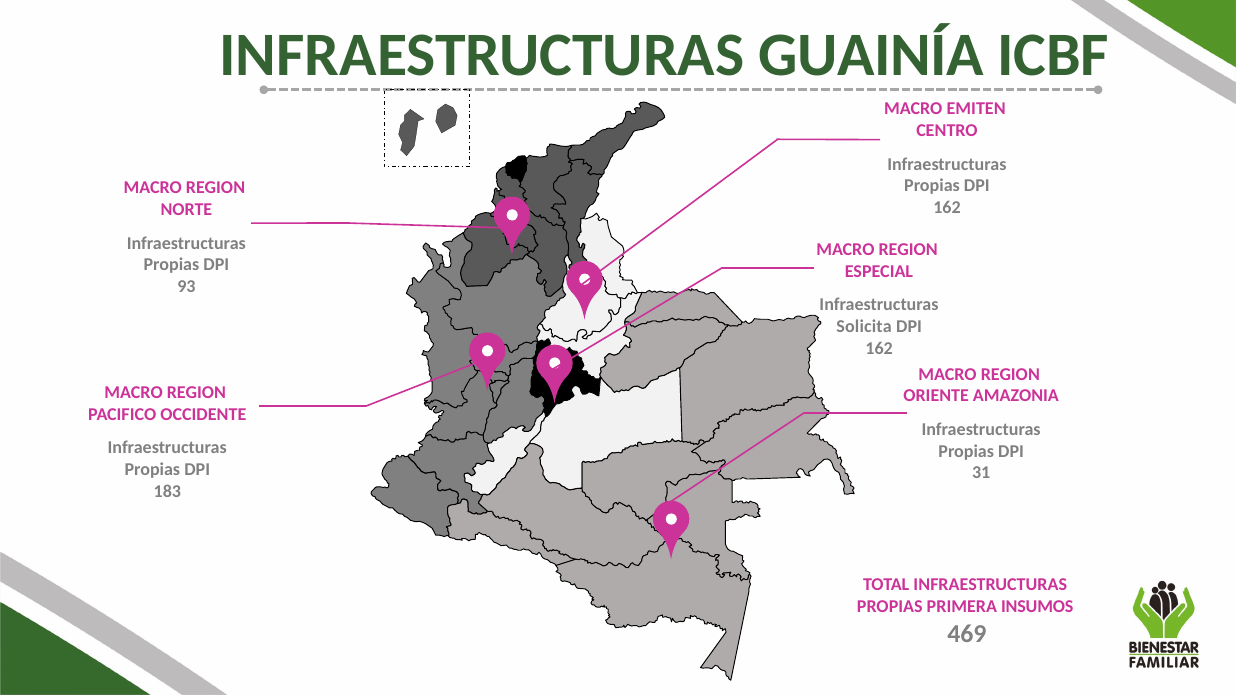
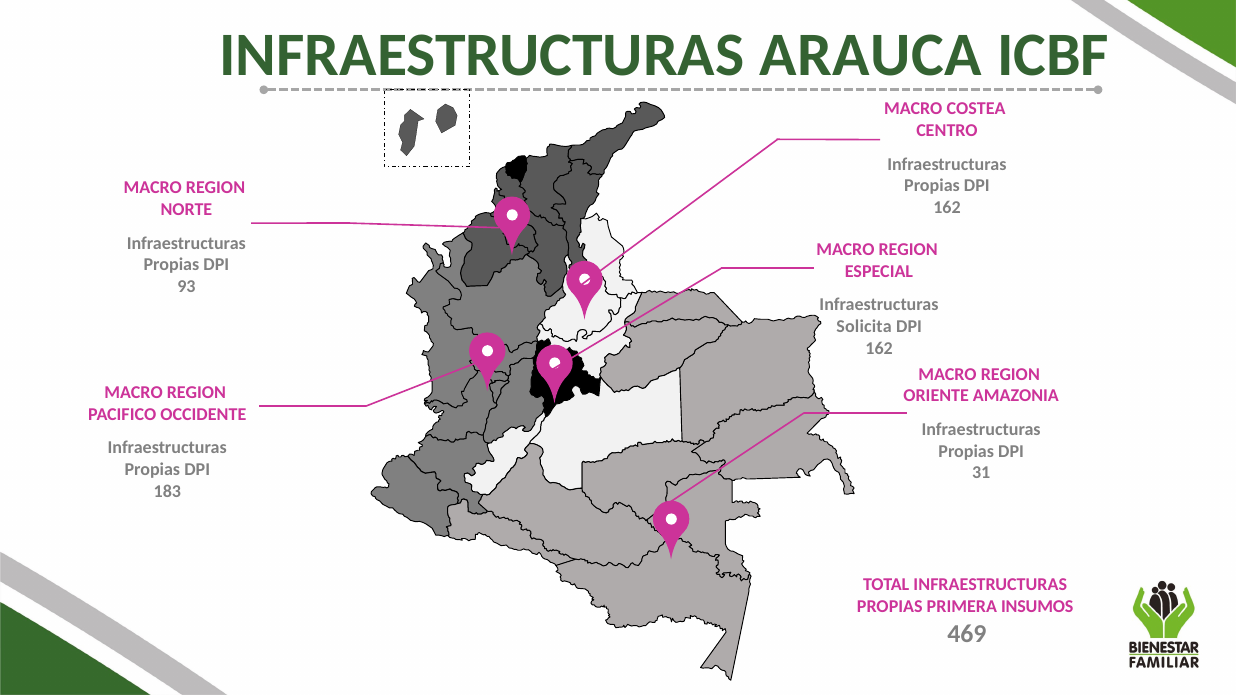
GUAINÍA: GUAINÍA -> ARAUCA (871, 55)
EMITEN: EMITEN -> COSTEA (976, 109)
